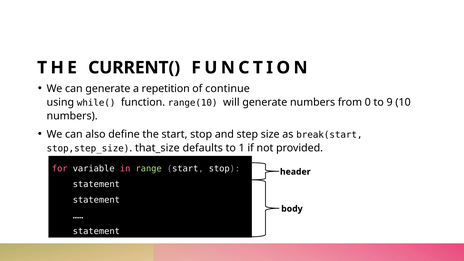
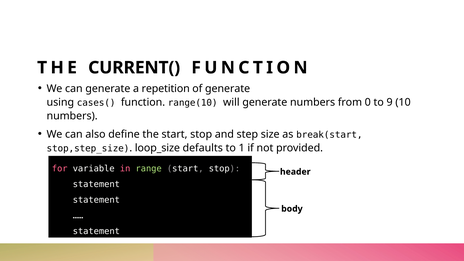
of continue: continue -> generate (228, 89)
while(: while( -> cases( (96, 103)
that_size: that_size -> loop_size (157, 148)
